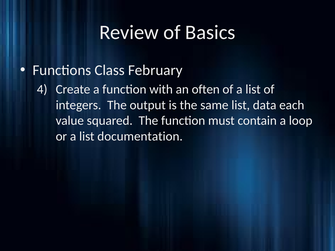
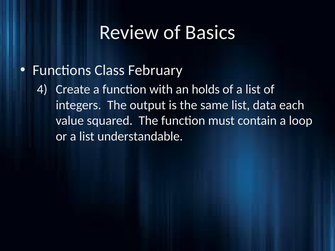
often: often -> holds (206, 90)
documentation: documentation -> understandable (140, 136)
